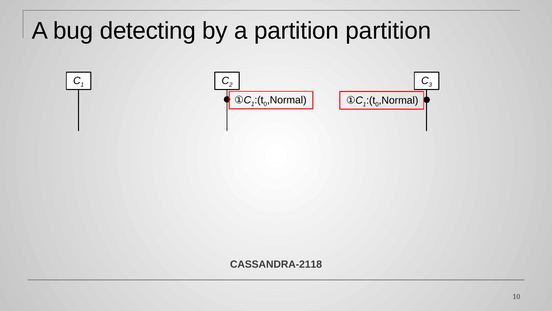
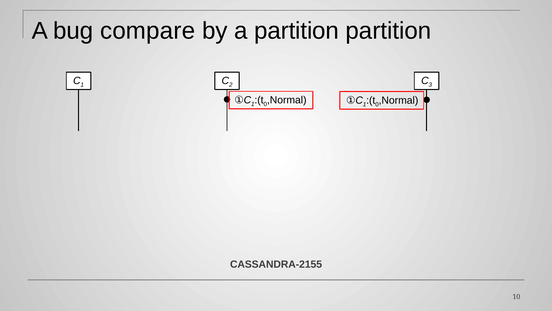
detecting: detecting -> compare (148, 31)
CASSANDRA-2118: CASSANDRA-2118 -> CASSANDRA-2155 (276, 264)
